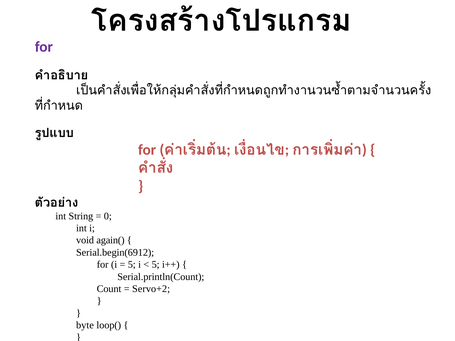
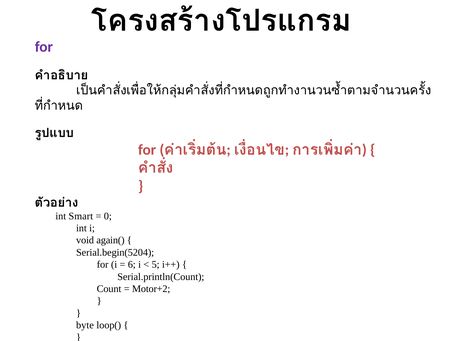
String: String -> Smart (81, 216)
Serial.begin(6912: Serial.begin(6912 -> Serial.begin(5204 (115, 253)
5: 5 -> 6 (132, 265)
Servo+2: Servo+2 -> Motor+2 (151, 289)
